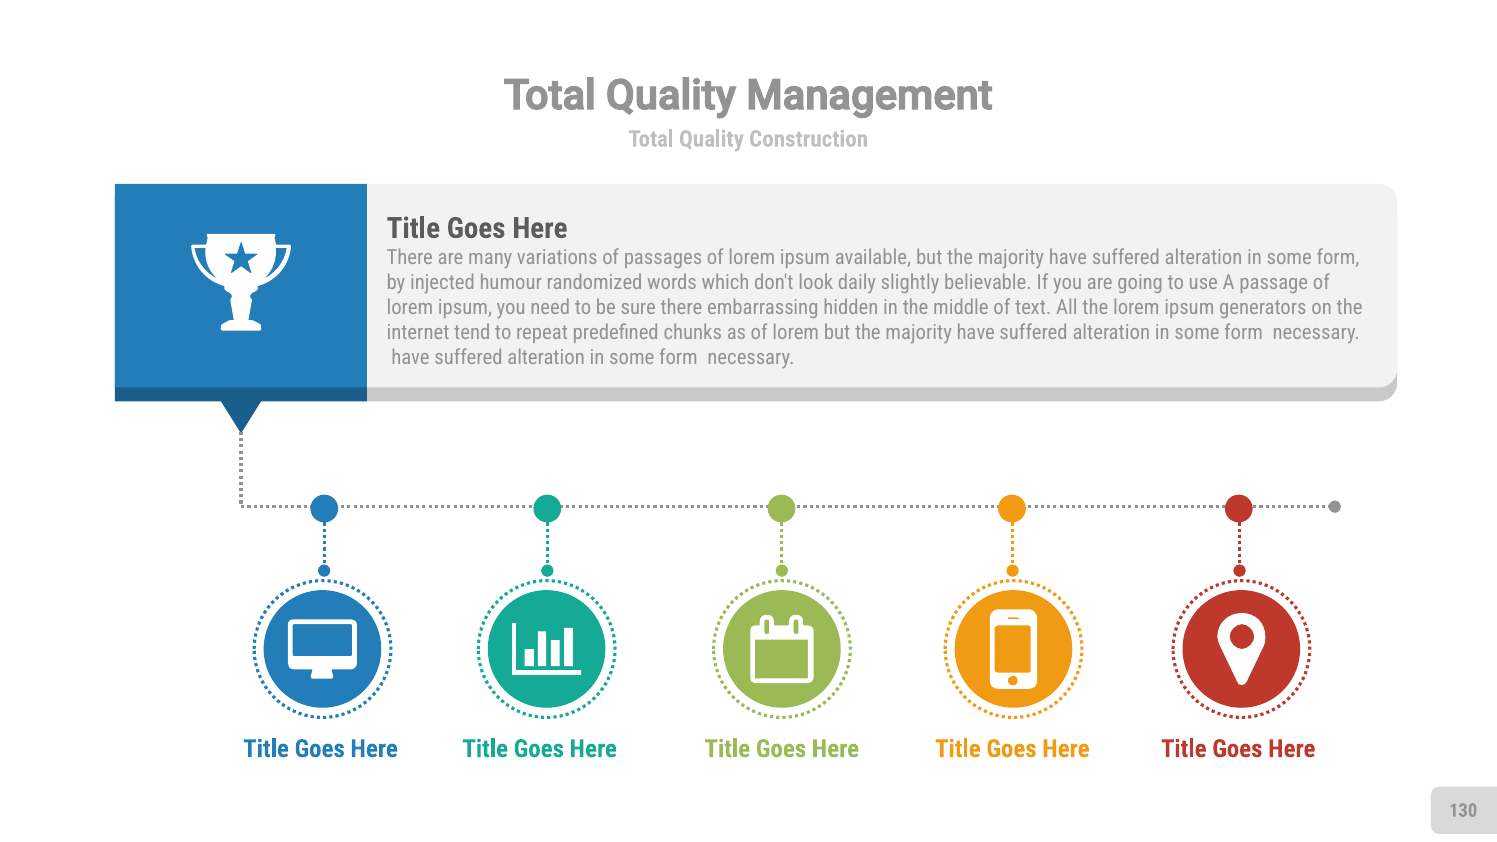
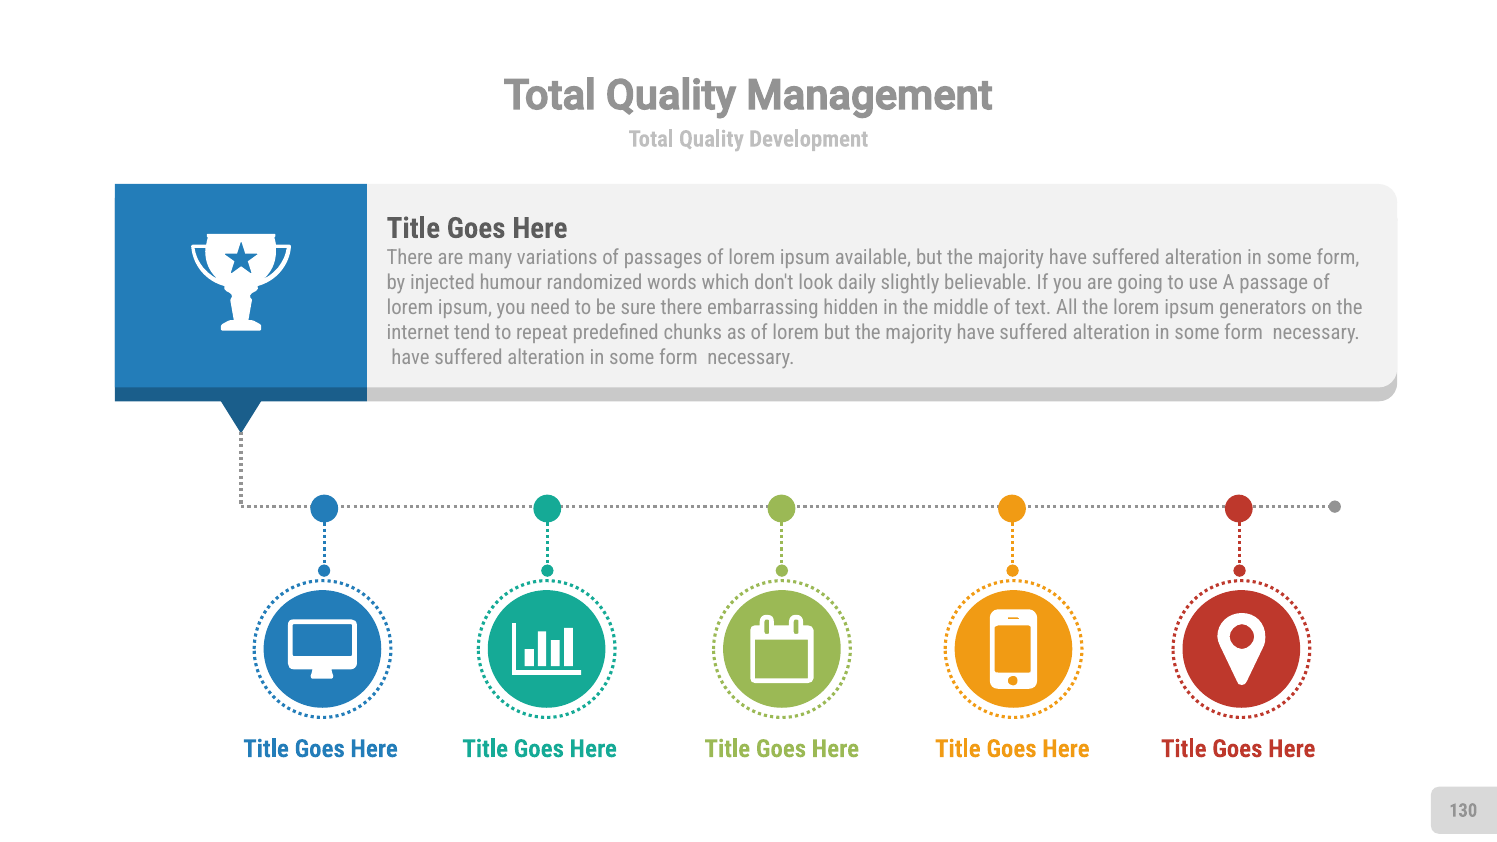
Construction: Construction -> Development (809, 139)
